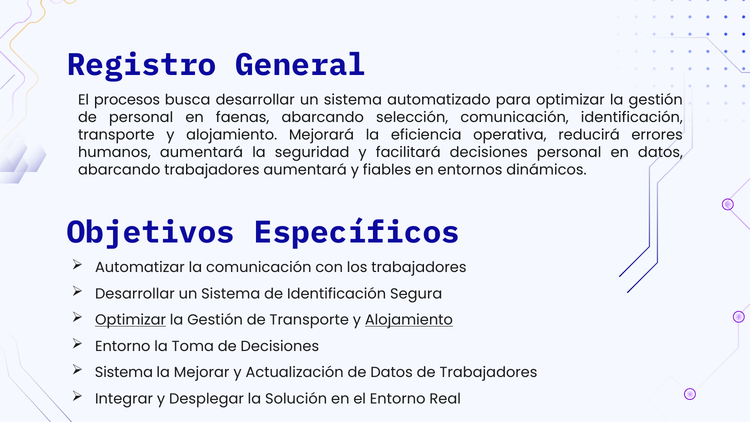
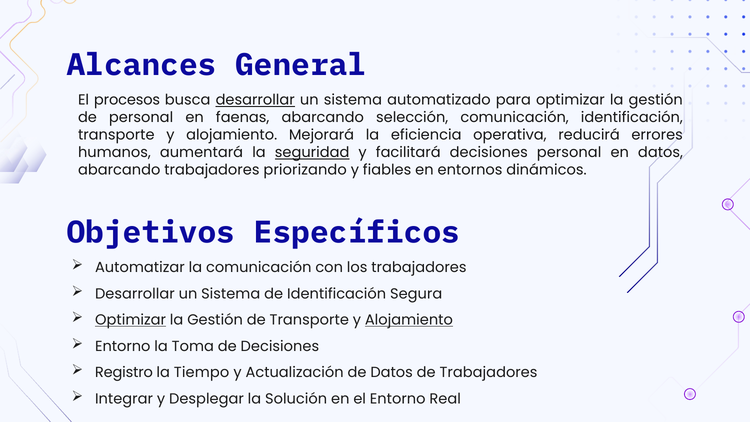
Registro: Registro -> Alcances (142, 65)
desarrollar underline: none -> present (255, 100)
seguridad underline: none -> present (312, 153)
trabajadores aumentará: aumentará -> priorizando (305, 170)
Sistema: Sistema -> Registro (124, 372)
Mejorar: Mejorar -> Tiempo (202, 372)
